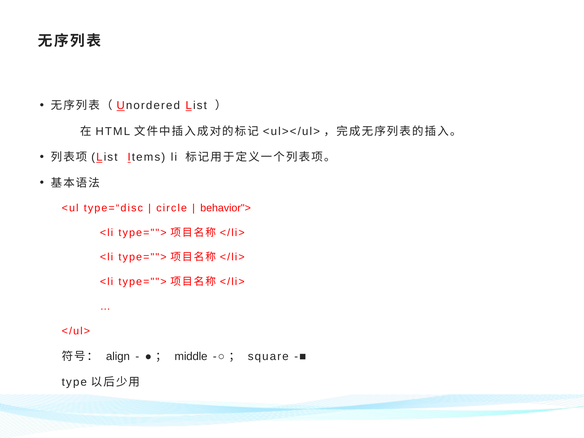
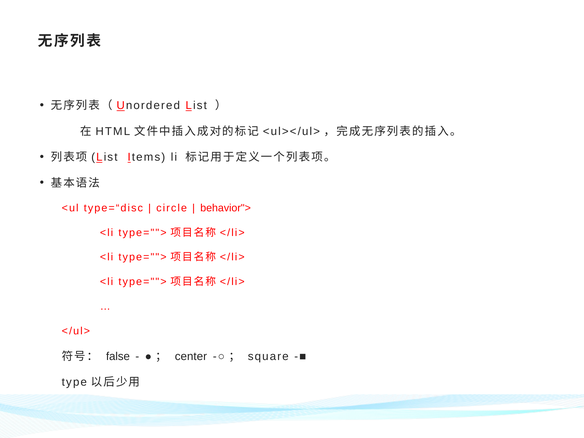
align: align -> false (118, 356)
middle: middle -> center (191, 356)
